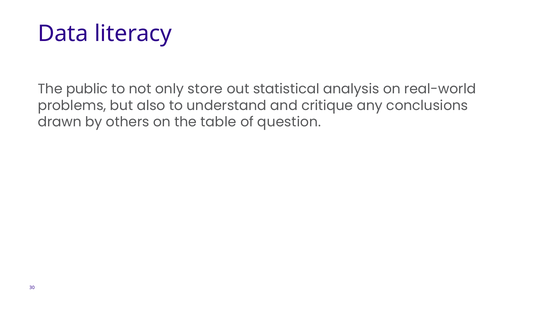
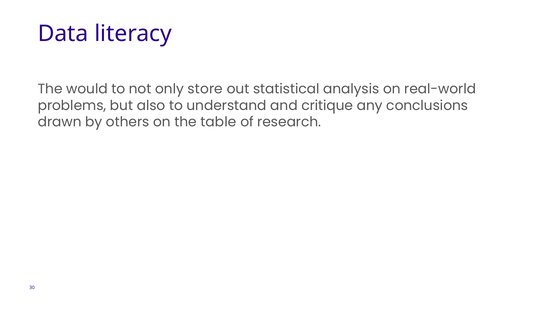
public: public -> would (87, 89)
question: question -> research (289, 122)
